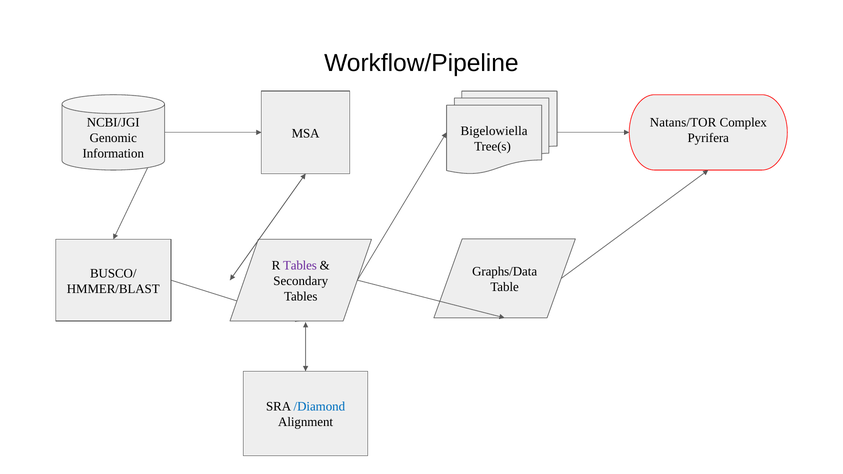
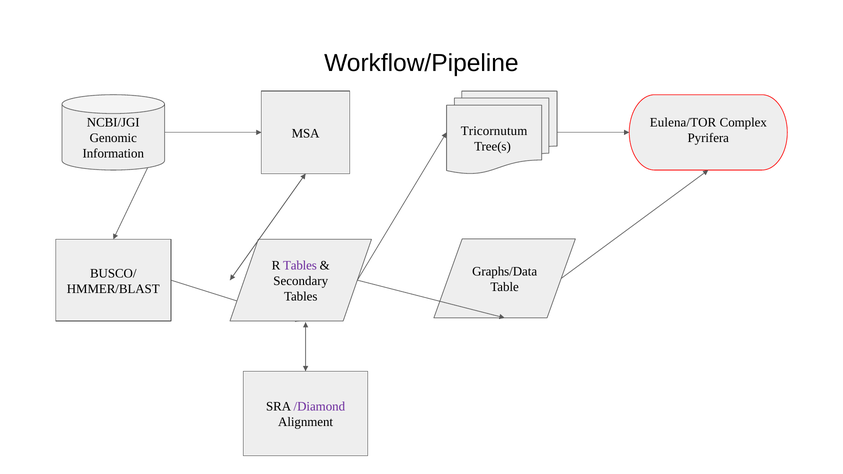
Natans/TOR: Natans/TOR -> Eulena/TOR (683, 123)
Bigelowiella: Bigelowiella -> Tricornutum (494, 131)
/Diamond colour: blue -> purple (319, 407)
